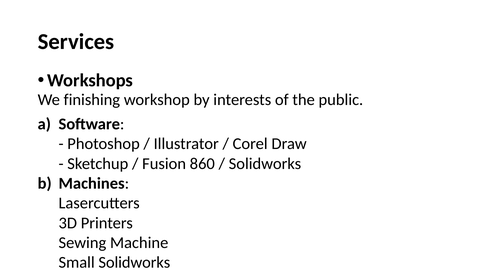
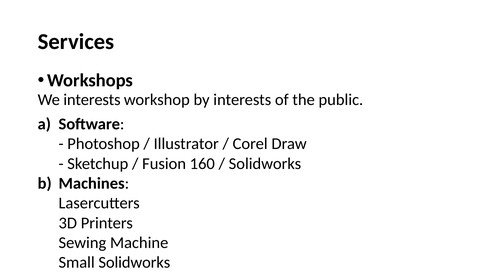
We finishing: finishing -> interests (92, 100)
860: 860 -> 160 (202, 164)
